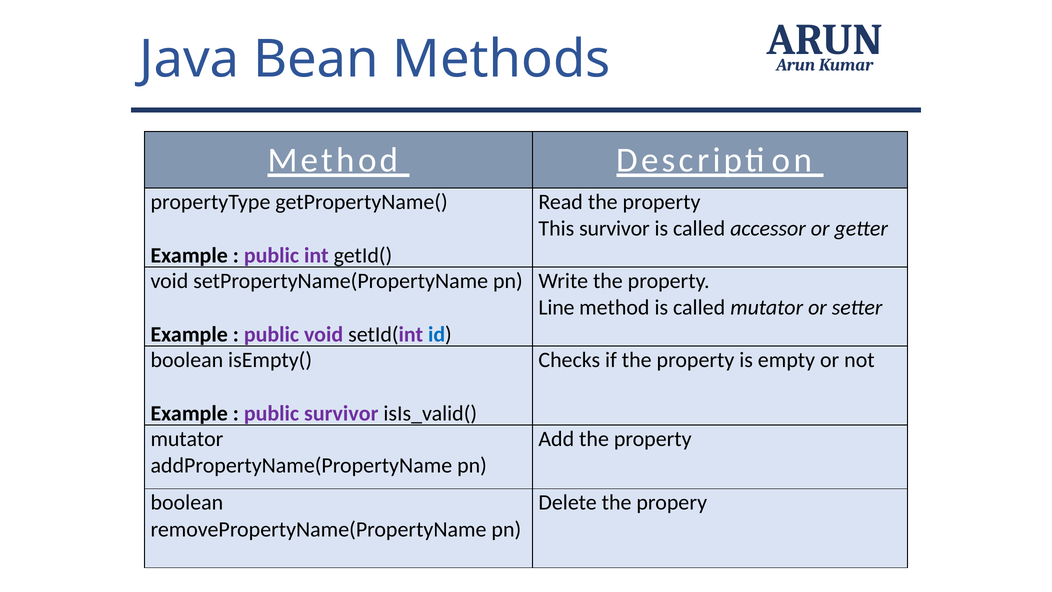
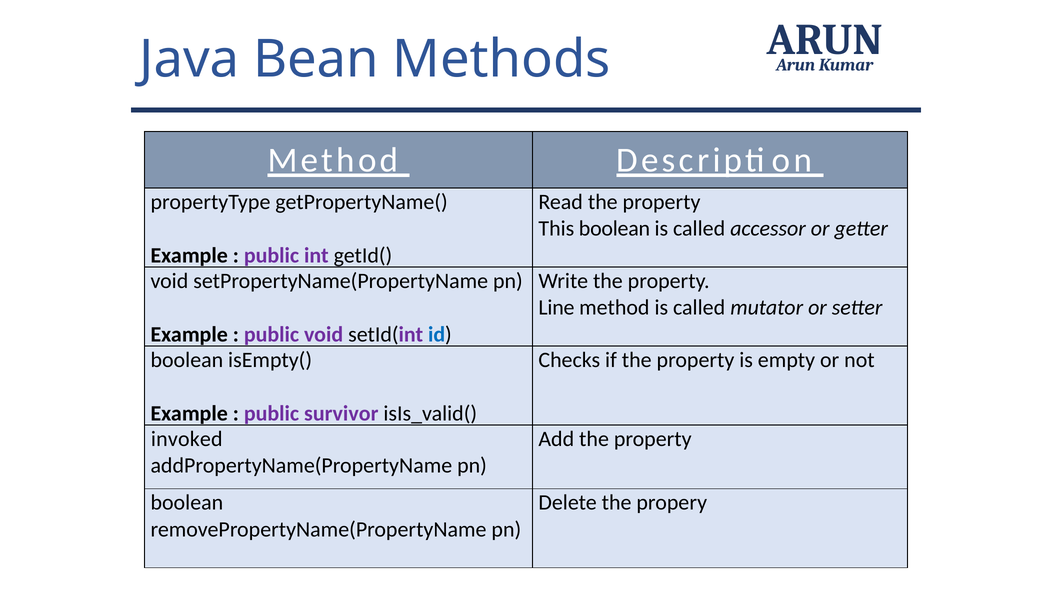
This survivor: survivor -> boolean (614, 229)
mutator: mutator -> invoked (187, 439)
